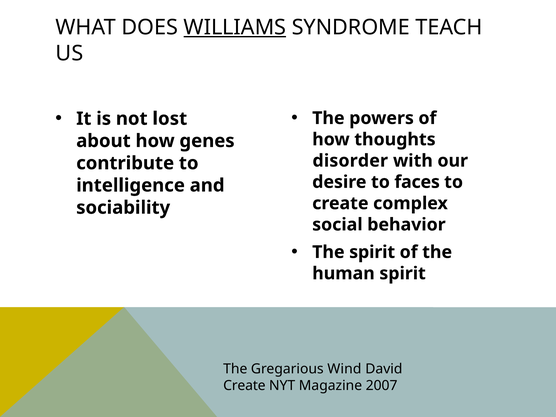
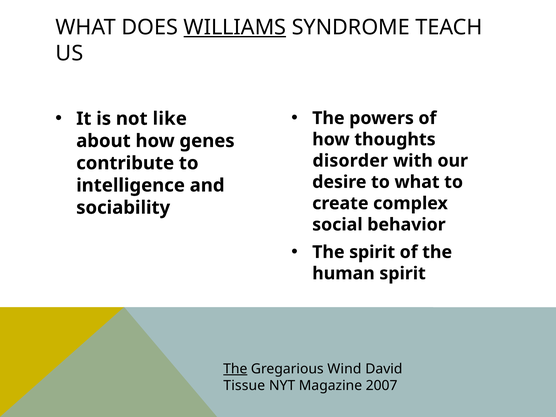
lost: lost -> like (170, 119)
to faces: faces -> what (417, 182)
The underline: none -> present (235, 369)
Create: Create -> Tissue (244, 385)
